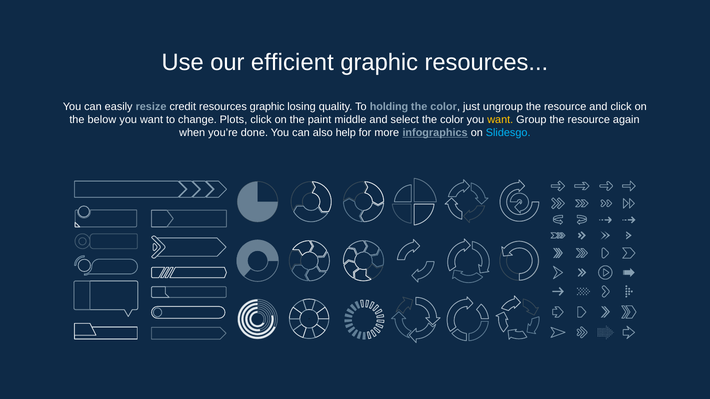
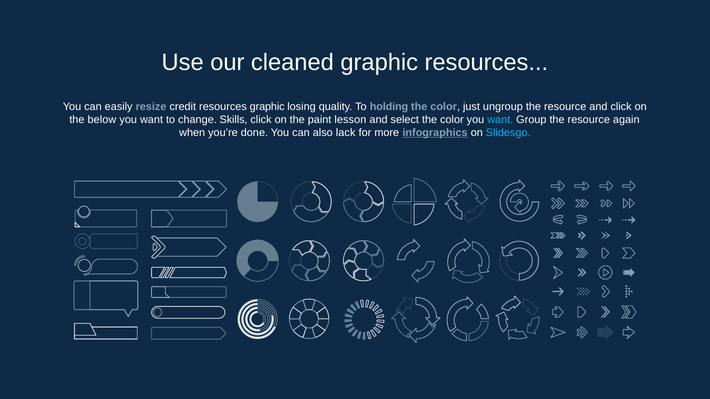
efficient: efficient -> cleaned (292, 63)
Plots: Plots -> Skills (234, 120)
middle: middle -> lesson (350, 120)
want colour: yellow -> light blue (500, 120)
help: help -> lack (346, 133)
